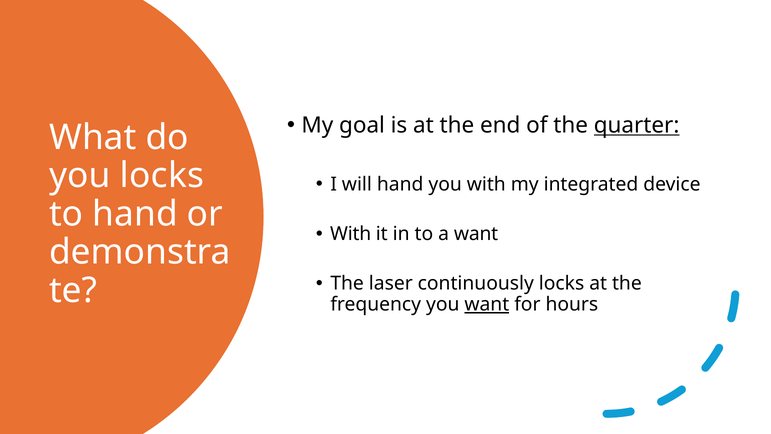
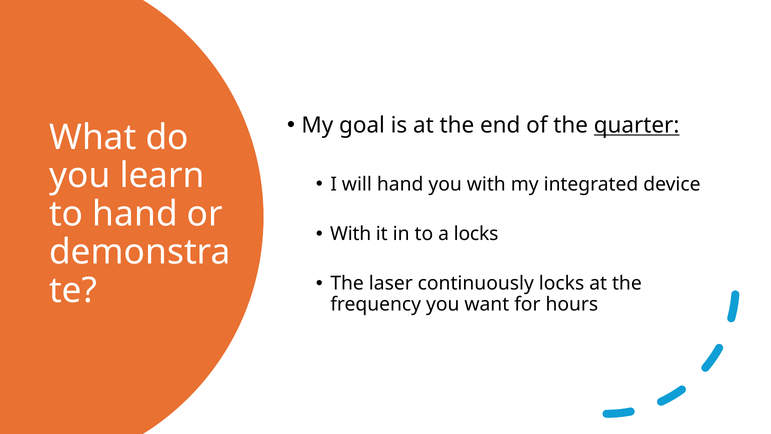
you locks: locks -> learn (162, 176)
a want: want -> locks (476, 234)
want underline: present -> none (487, 304)
